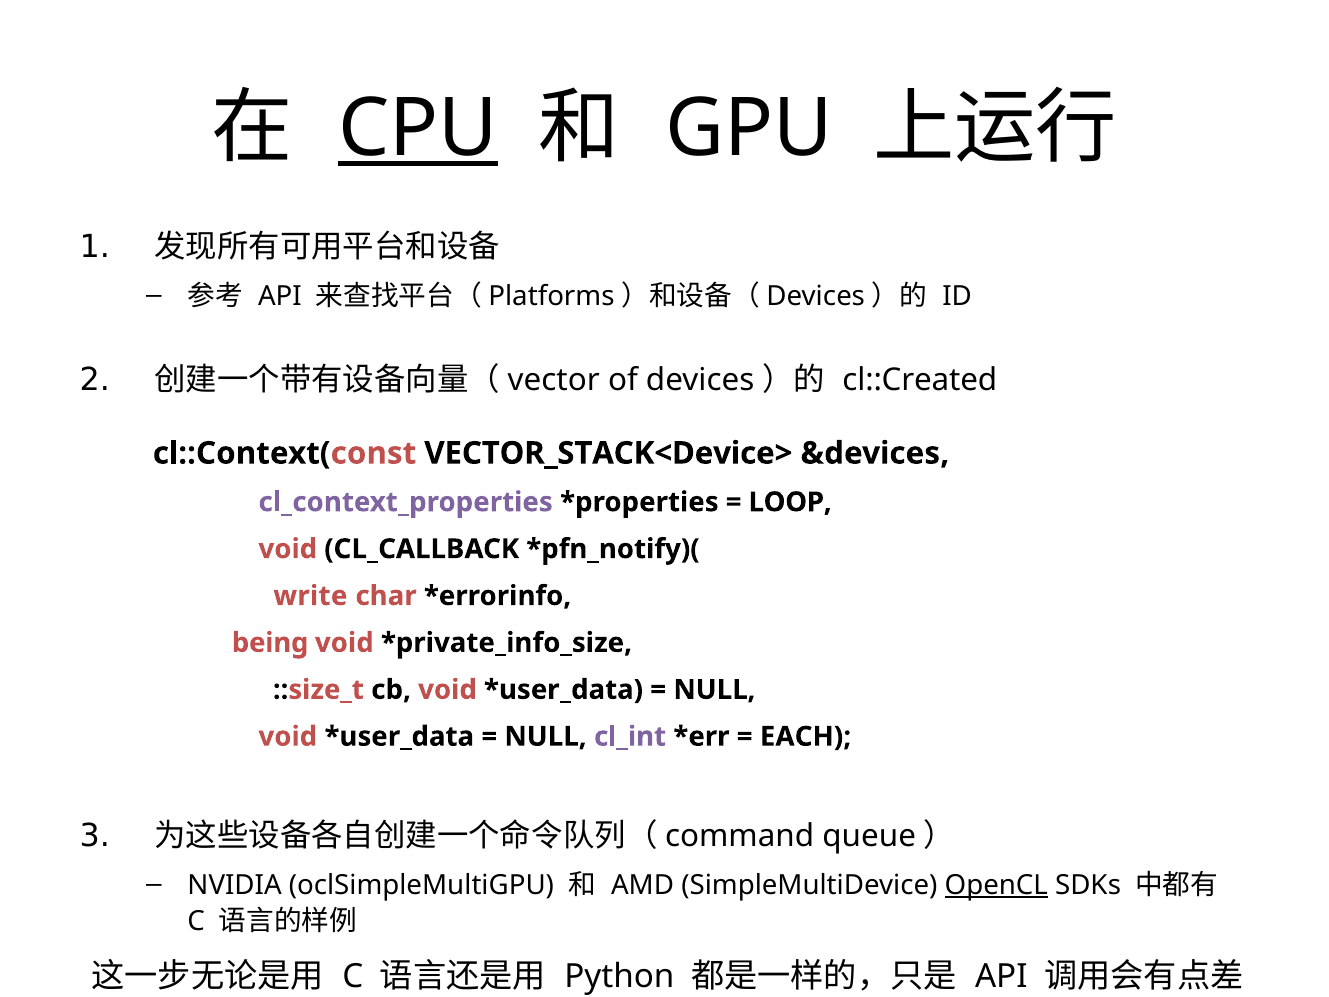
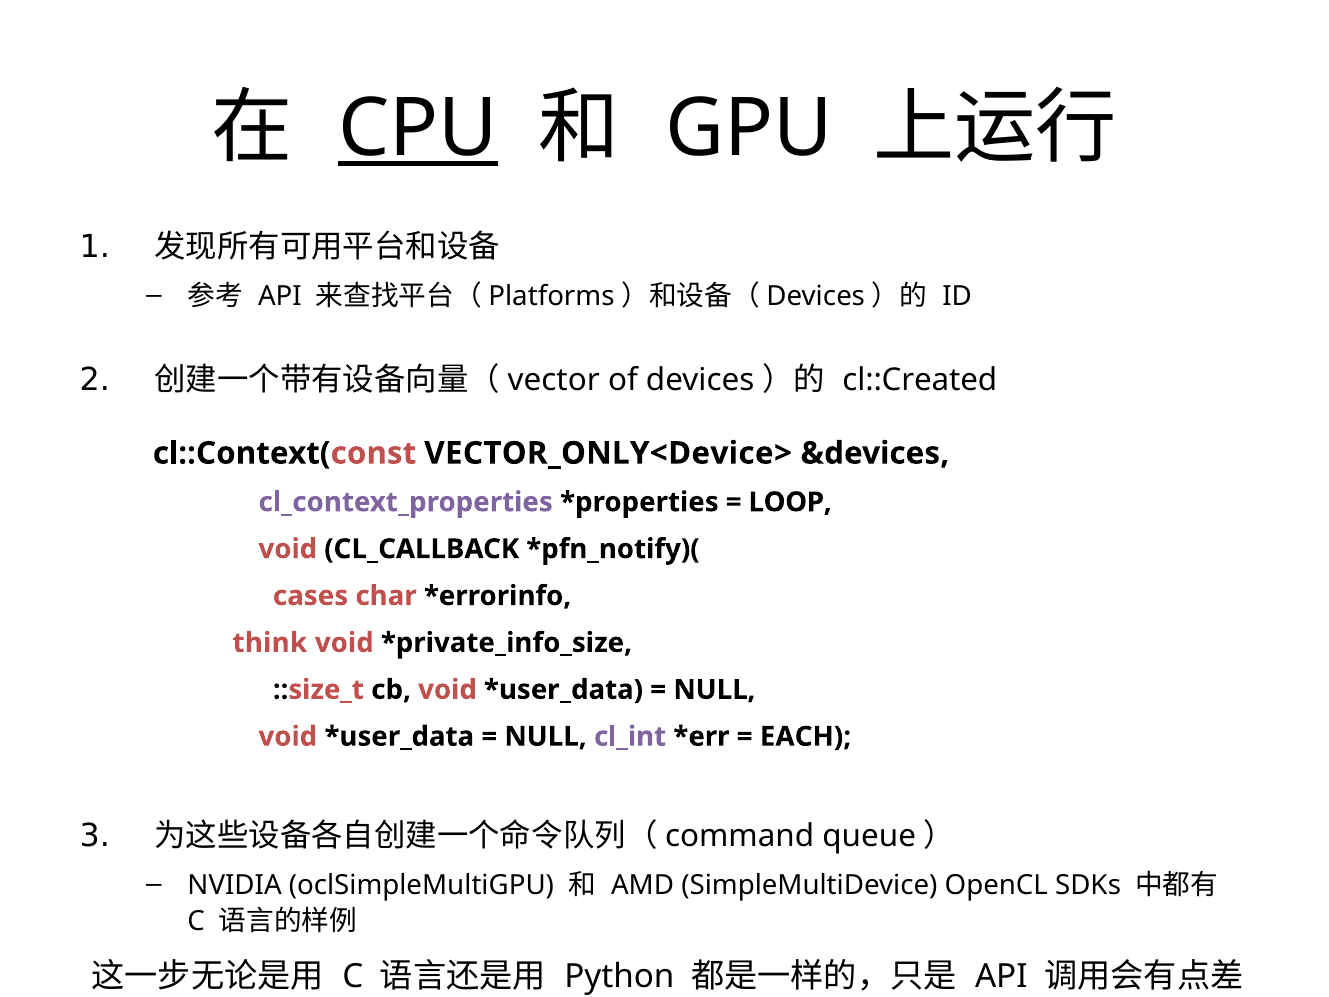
VECTOR_STACK<Device>: VECTOR_STACK<Device> -> VECTOR_ONLY<Device> (608, 453)
write: write -> cases (311, 596)
being: being -> think (270, 643)
OpenCL underline: present -> none (996, 885)
